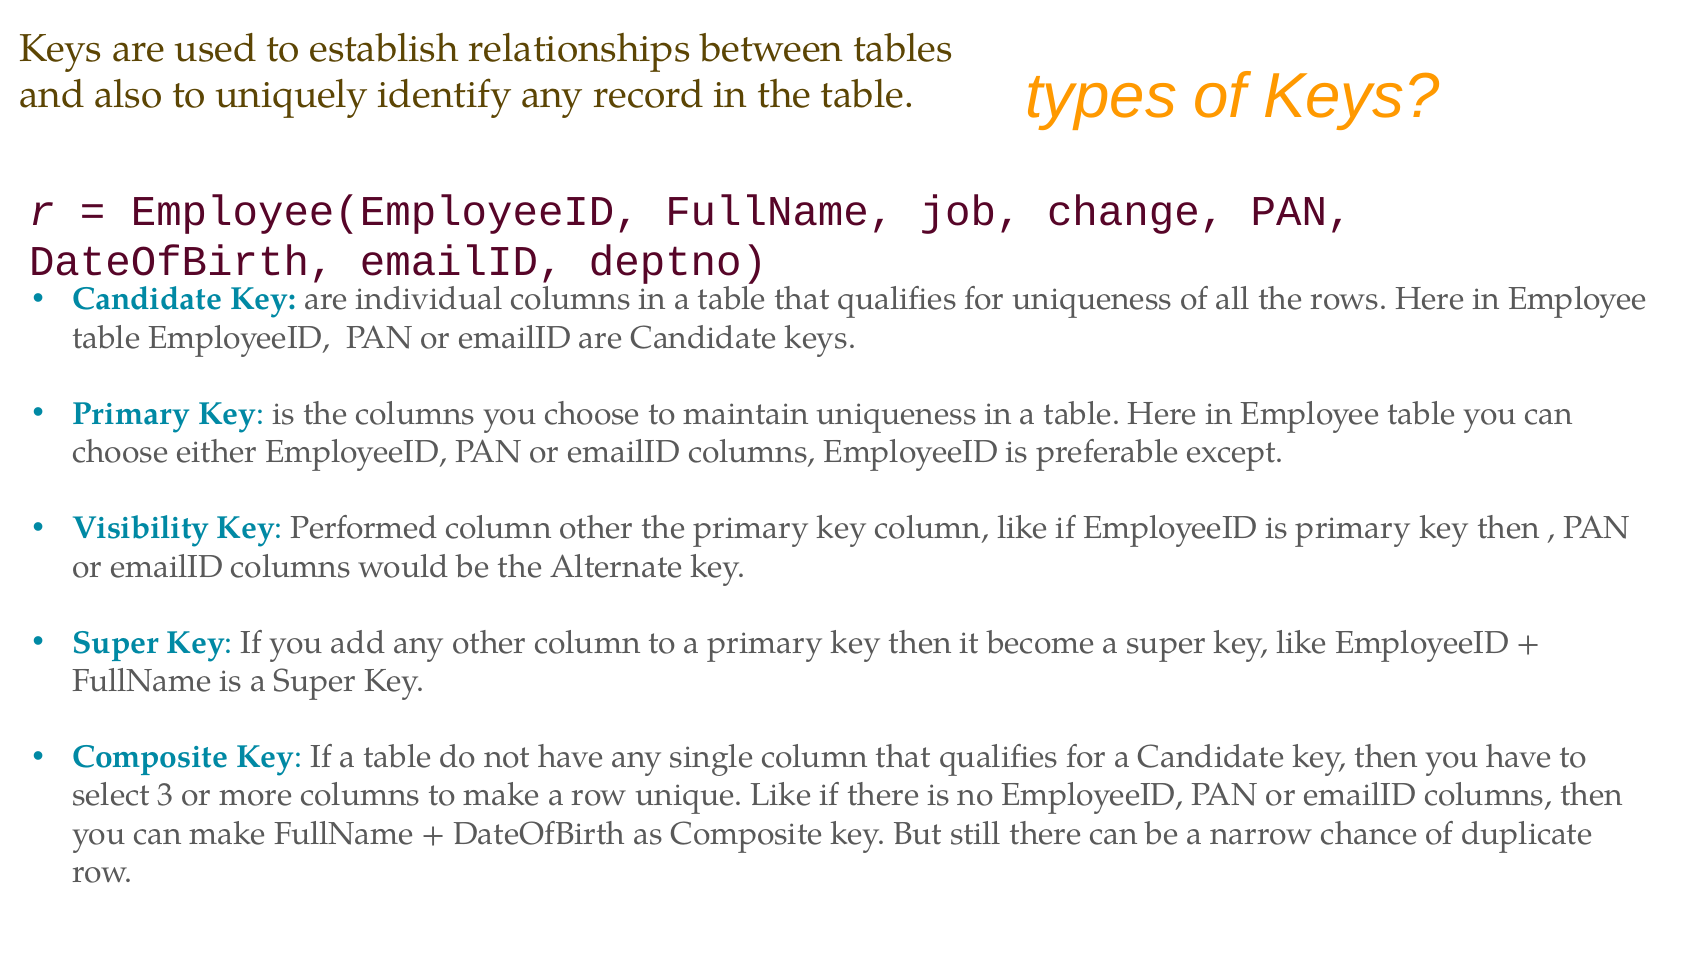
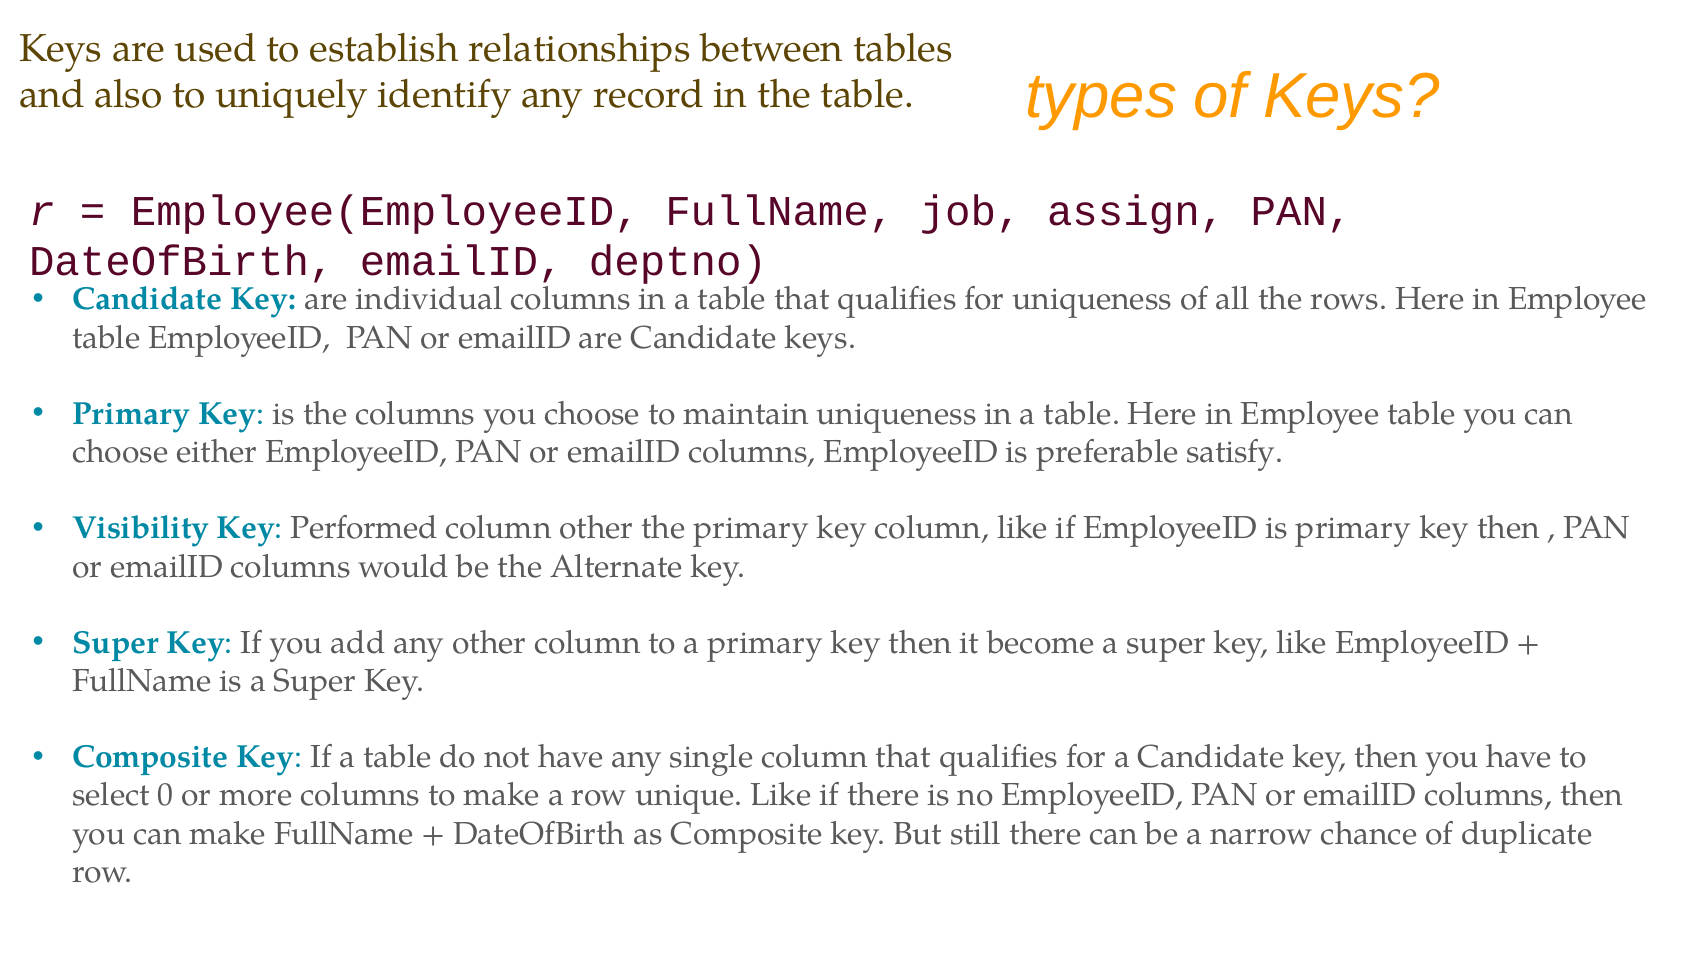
change: change -> assign (1136, 211)
except: except -> satisfy (1235, 452)
3: 3 -> 0 (166, 795)
